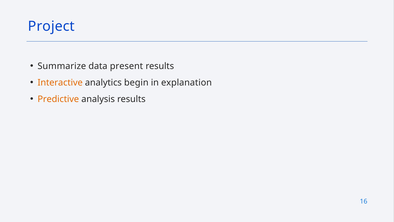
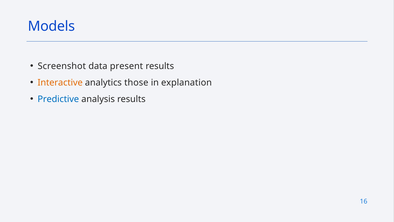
Project: Project -> Models (51, 26)
Summarize: Summarize -> Screenshot (62, 66)
begin: begin -> those (136, 82)
Predictive colour: orange -> blue (58, 99)
